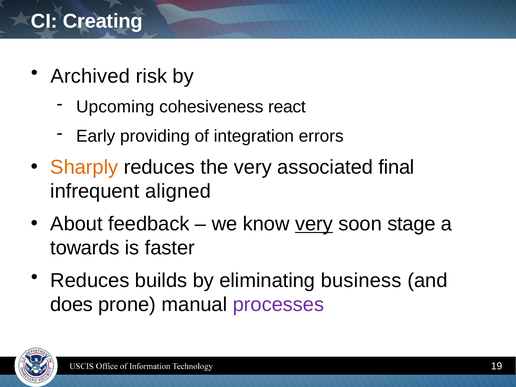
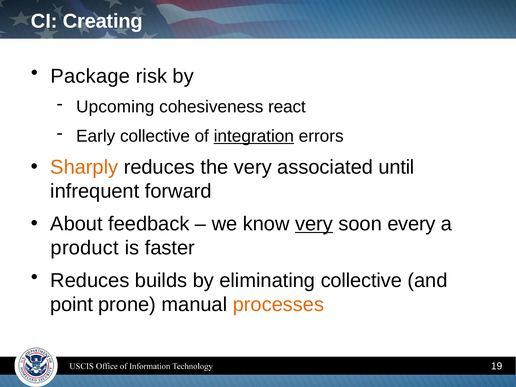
Archived: Archived -> Package (90, 76)
Early providing: providing -> collective (155, 136)
integration underline: none -> present (254, 136)
final: final -> until (396, 167)
aligned: aligned -> forward (178, 191)
stage: stage -> every (412, 224)
towards: towards -> product (85, 248)
eliminating business: business -> collective (361, 281)
does: does -> point (72, 305)
processes colour: purple -> orange (278, 305)
